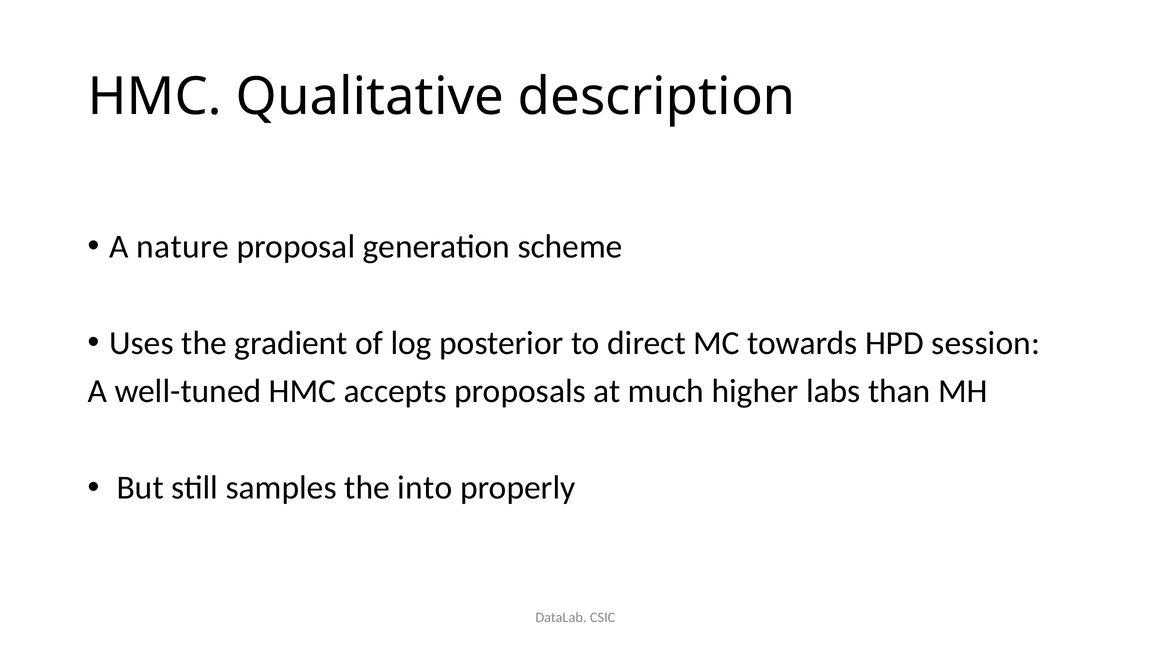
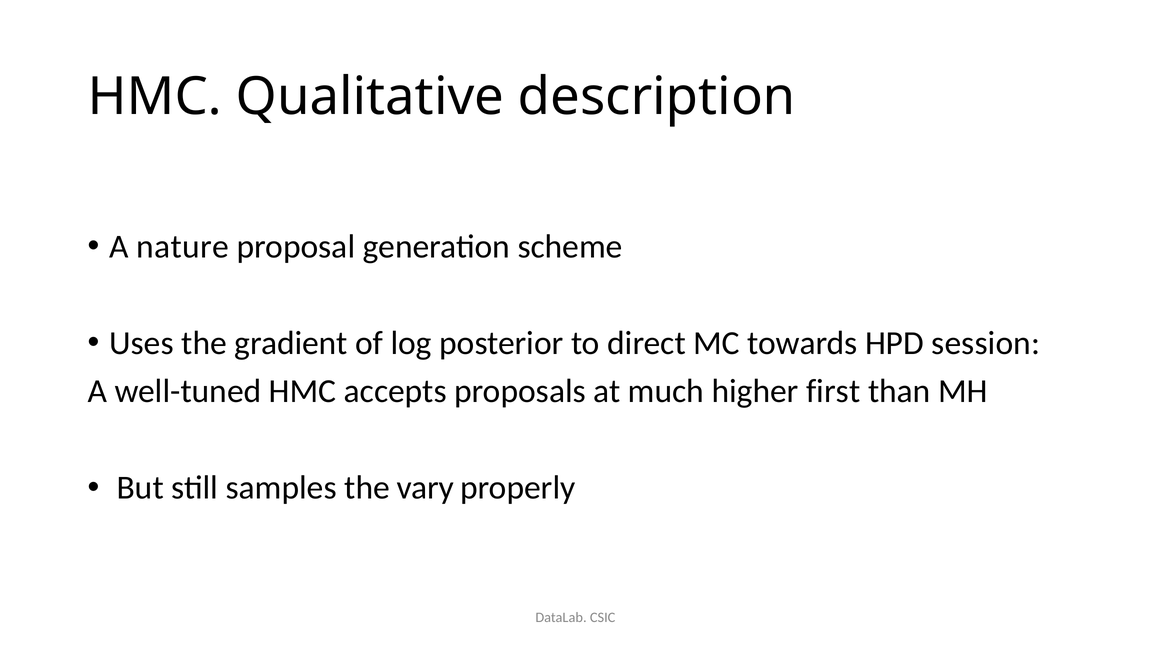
labs: labs -> first (833, 392)
into: into -> vary (425, 488)
